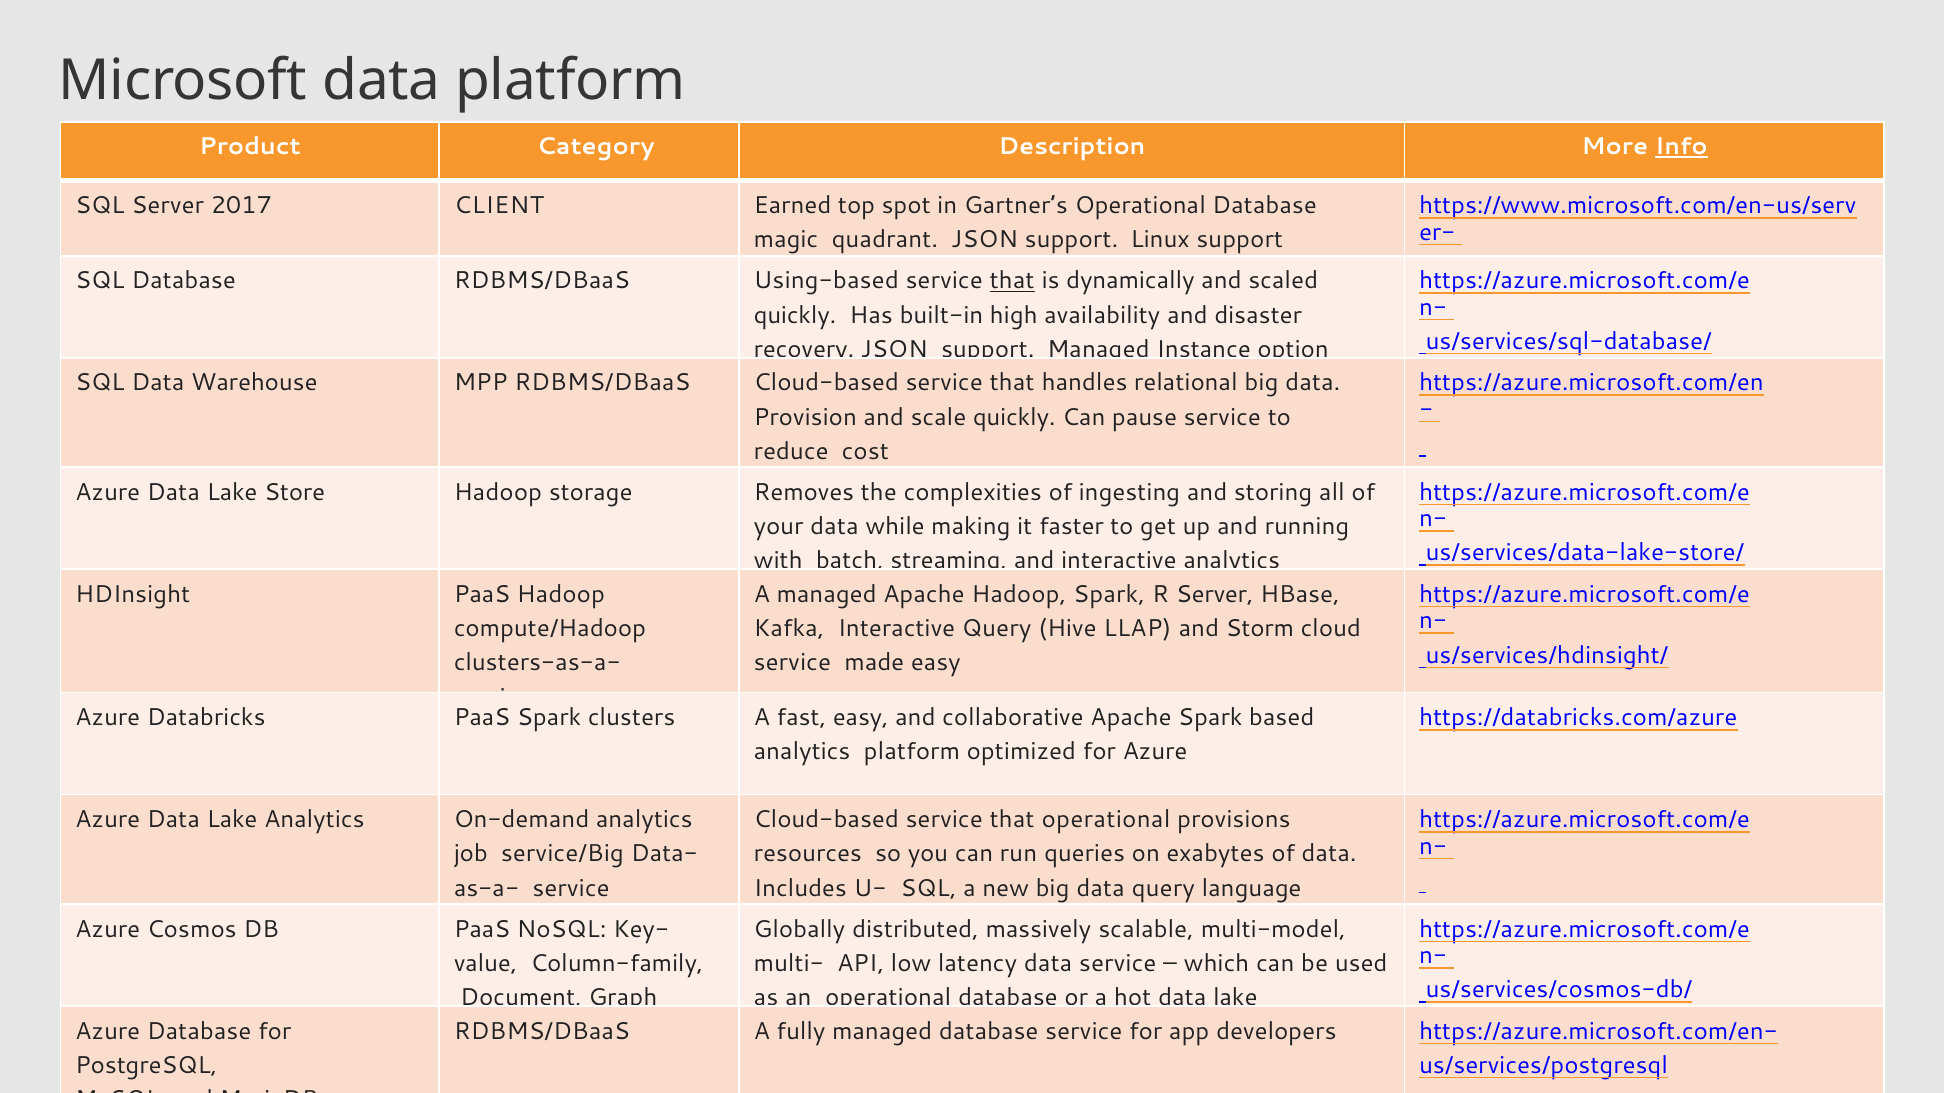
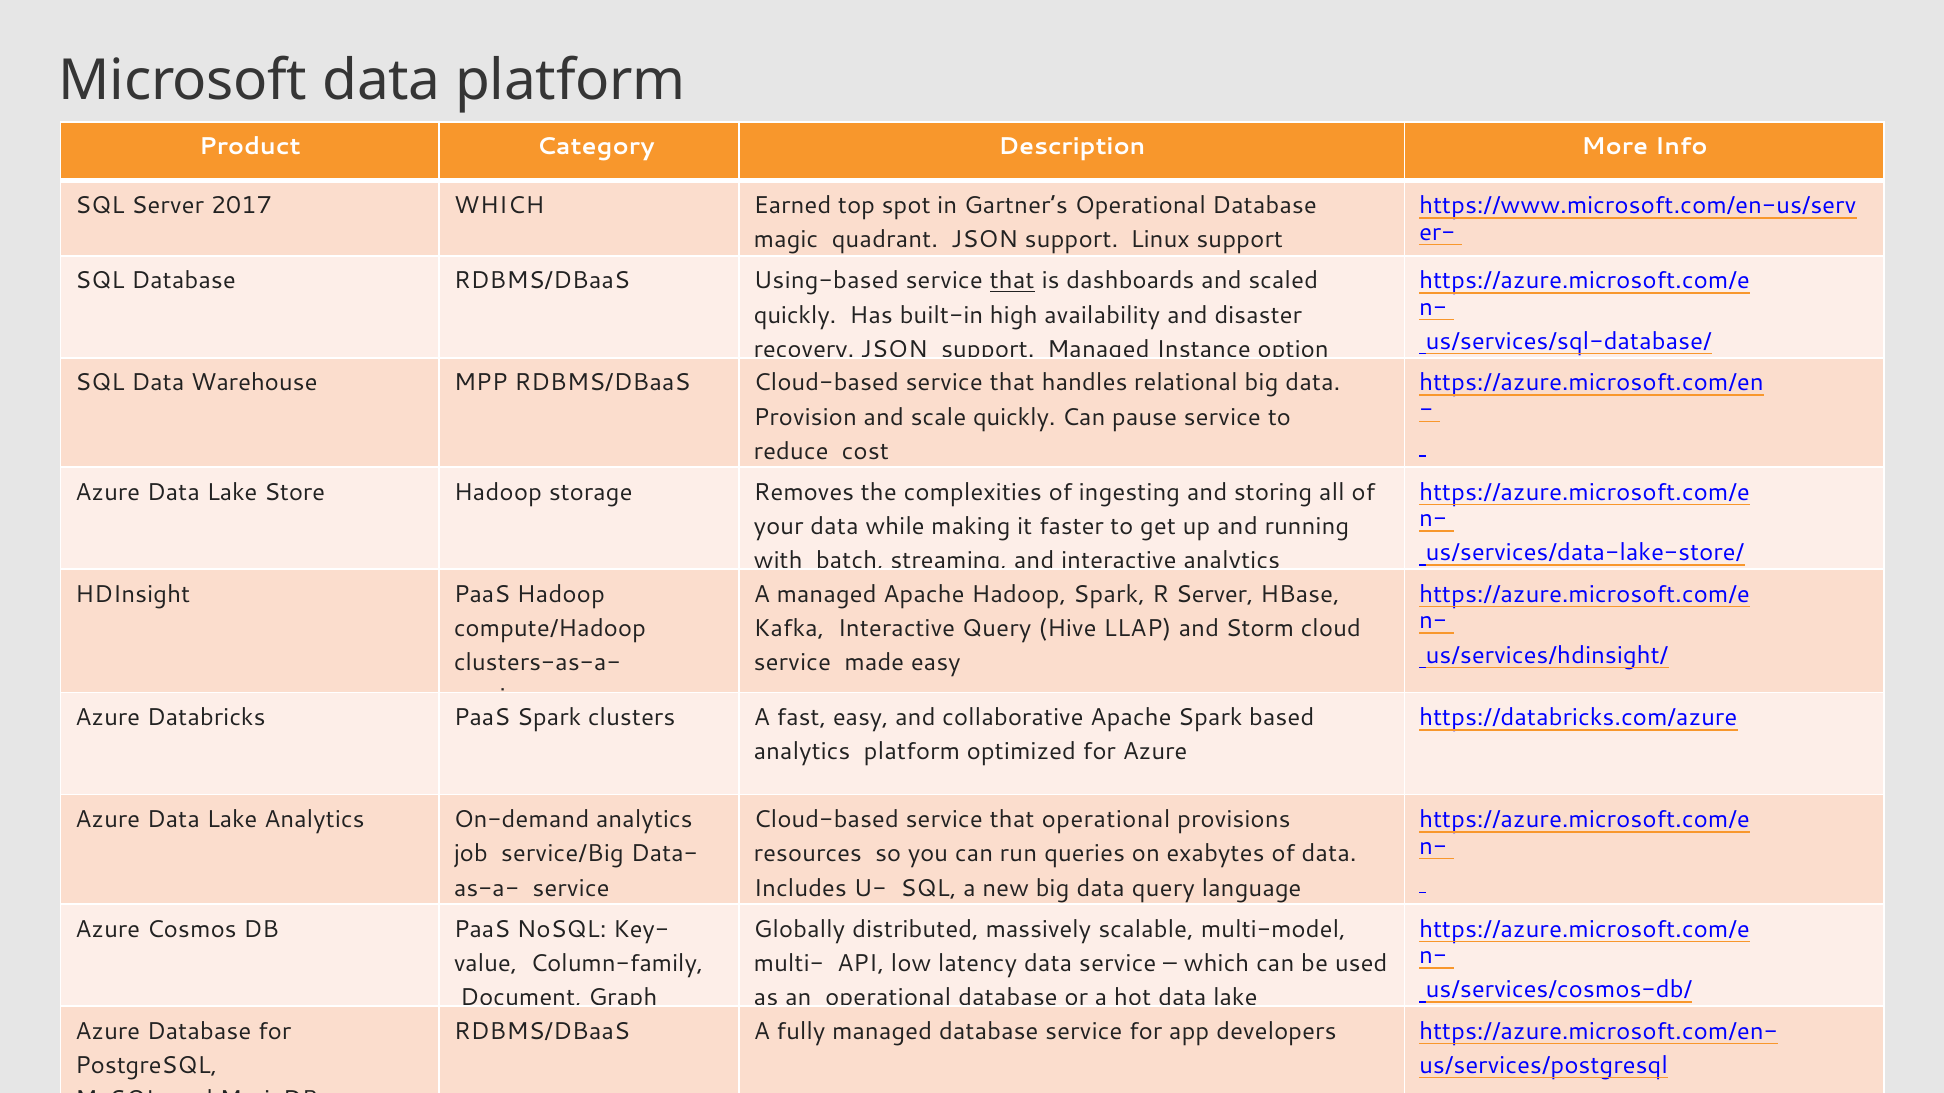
Info underline: present -> none (1681, 147)
2017 CLIENT: CLIENT -> WHICH (499, 206)
dynamically: dynamically -> dashboards (1130, 281)
